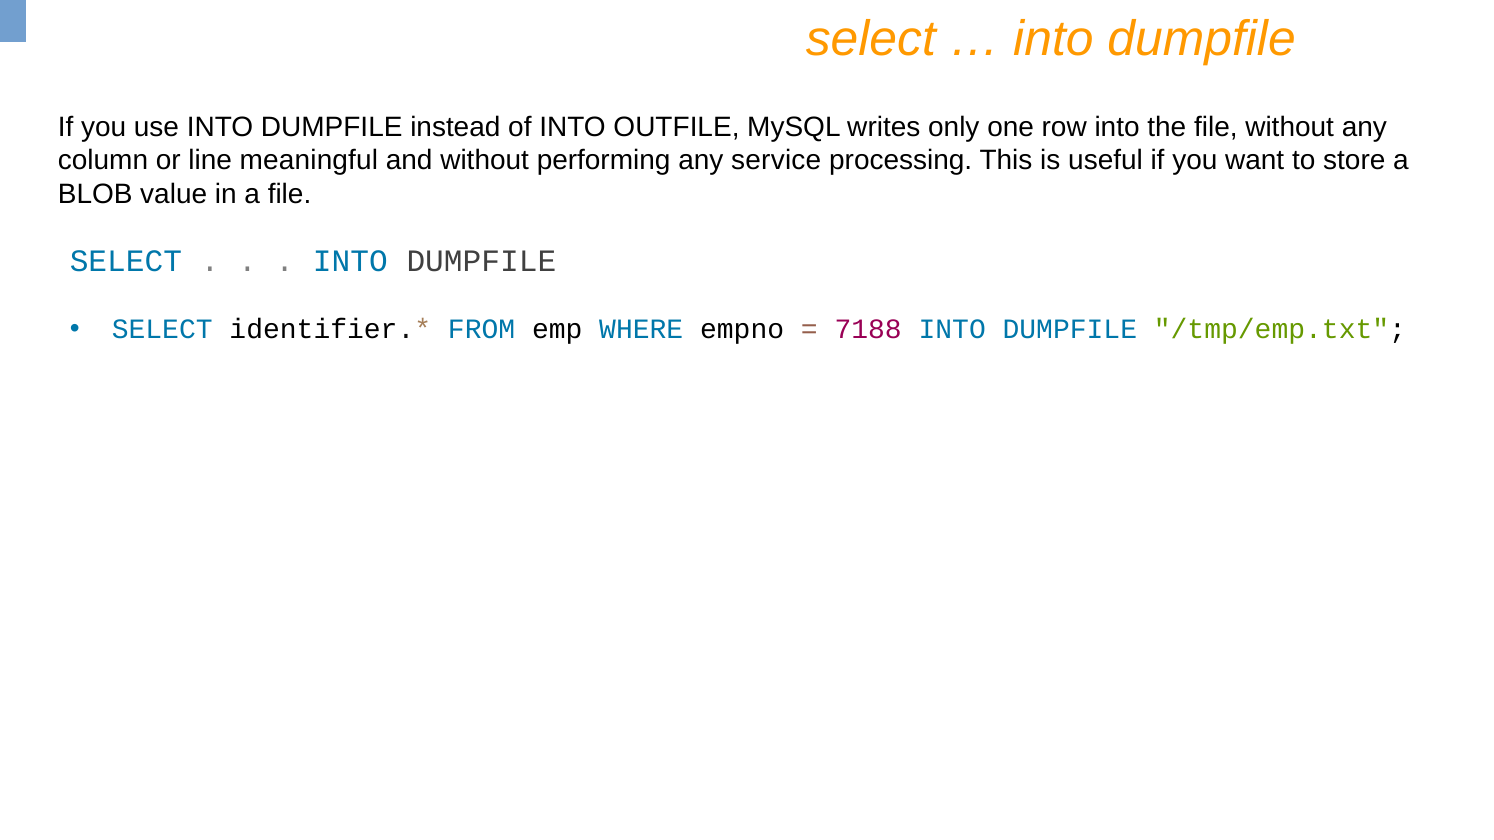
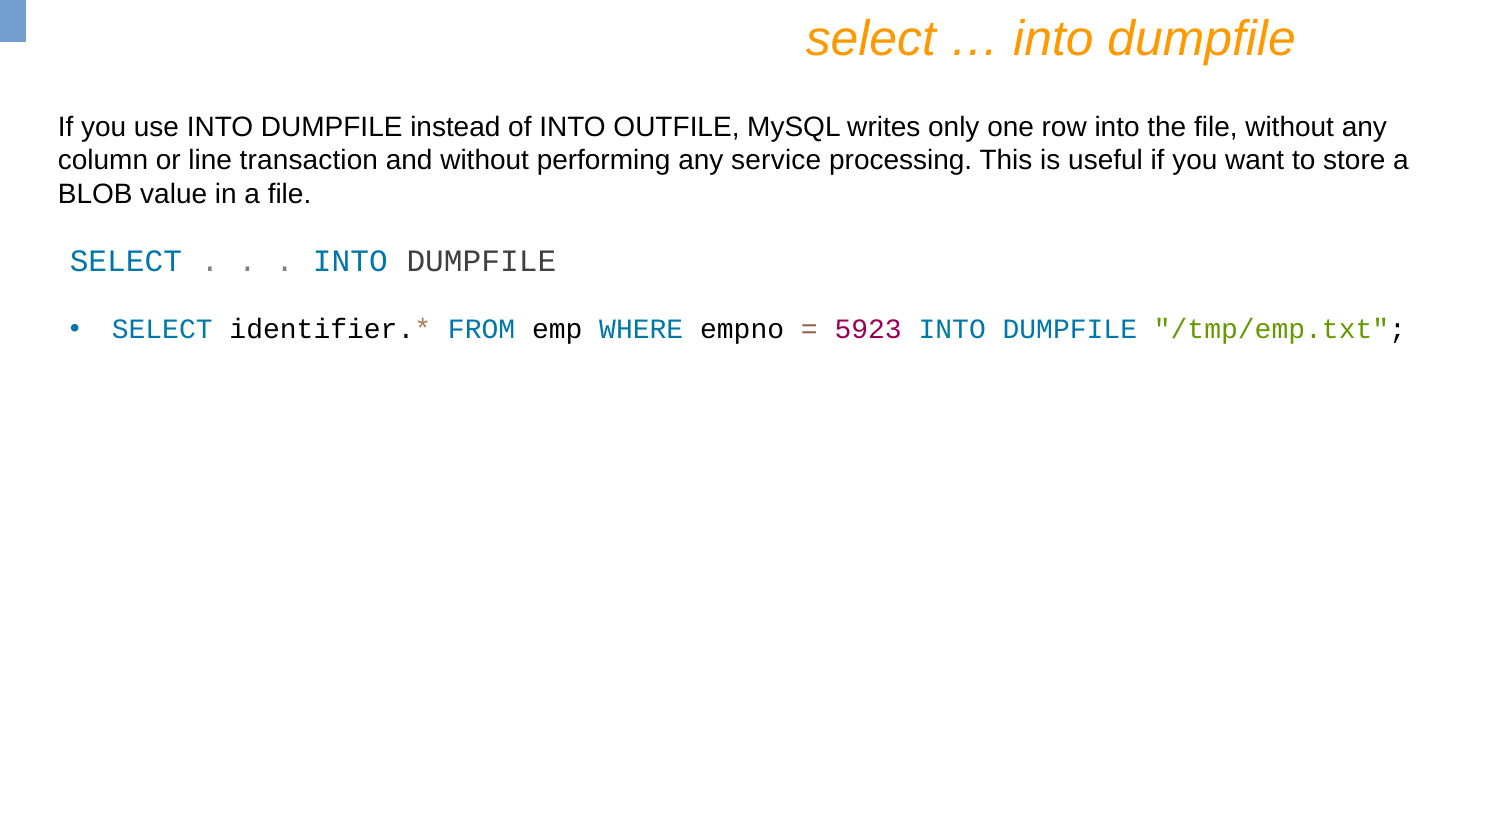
meaningful: meaningful -> transaction (309, 161)
7188: 7188 -> 5923 (868, 330)
